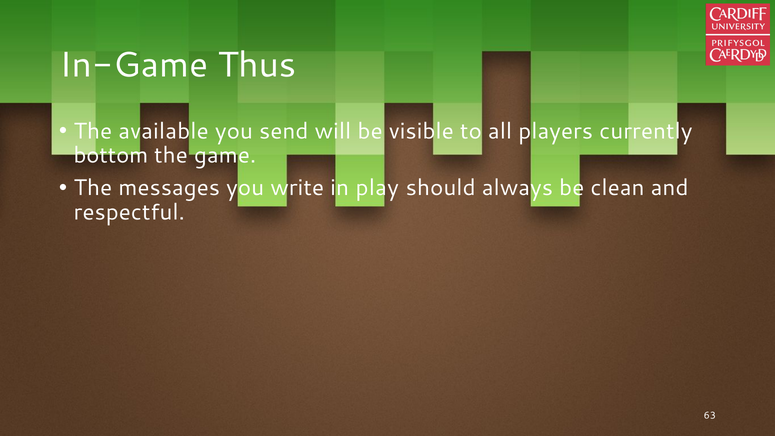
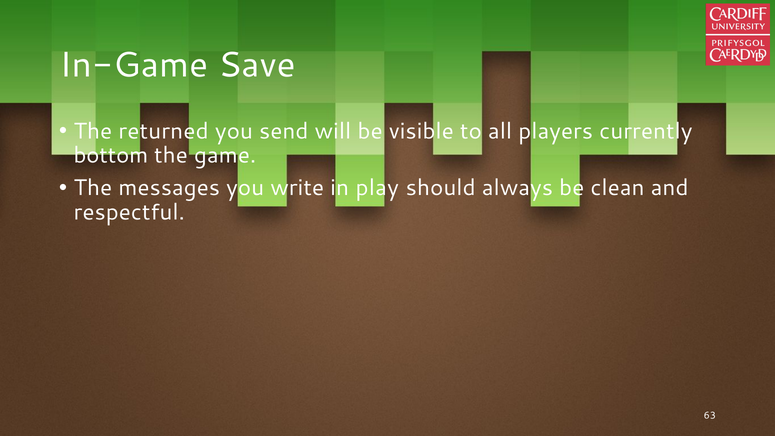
Thus: Thus -> Save (257, 65)
available: available -> returned (164, 131)
